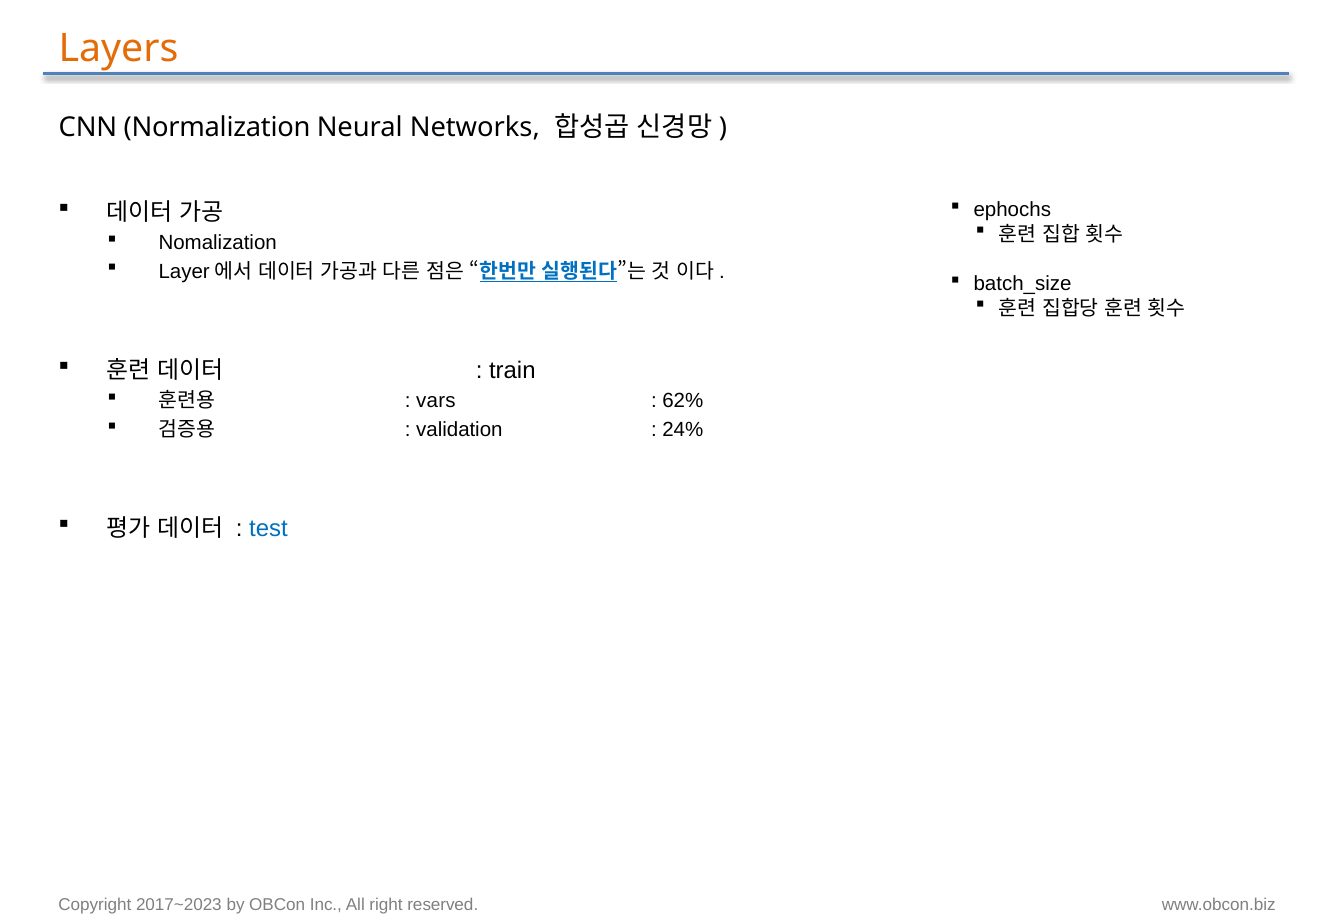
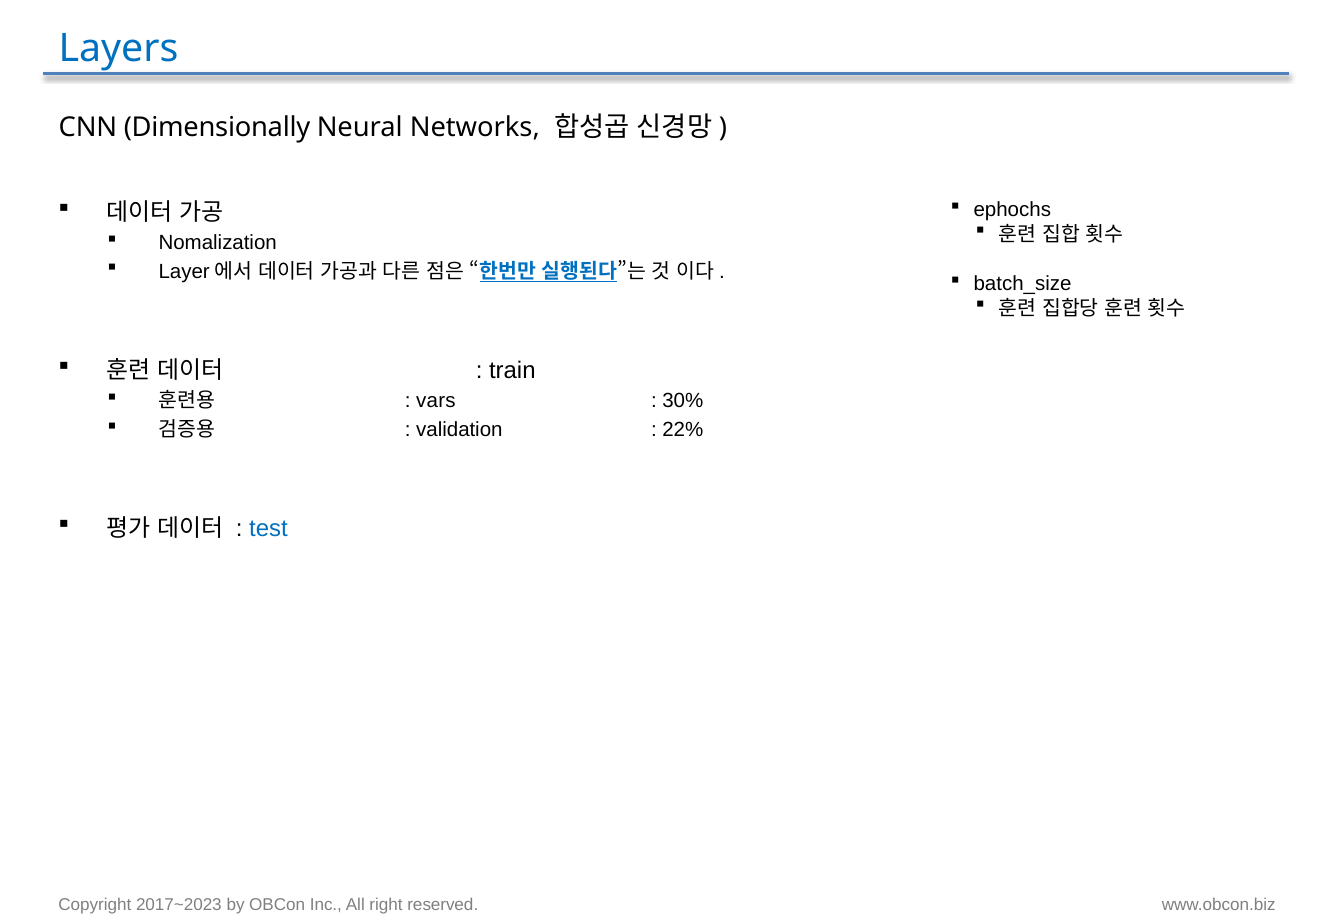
Layers colour: orange -> blue (118, 48)
Normalization: Normalization -> Dimensionally (217, 127)
62%: 62% -> 30% (683, 401)
24%: 24% -> 22% (683, 430)
